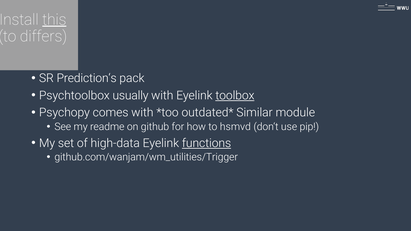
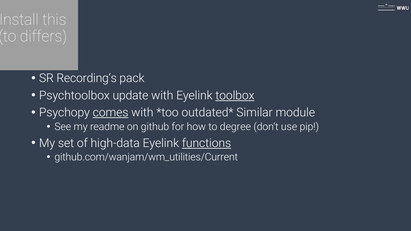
this underline: present -> none (54, 20)
Prediction‘s: Prediction‘s -> Recording‘s (87, 78)
usually: usually -> update (131, 95)
comes underline: none -> present (111, 113)
hsmvd: hsmvd -> degree (235, 127)
github.com/wanjam/wm_utilities/Trigger: github.com/wanjam/wm_utilities/Trigger -> github.com/wanjam/wm_utilities/Current (146, 157)
